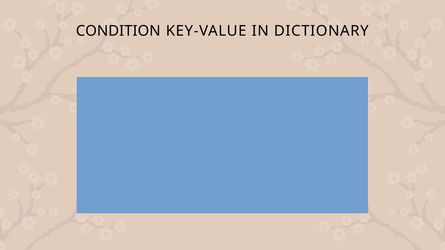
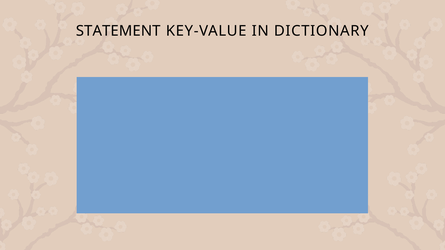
CONDITION: CONDITION -> STATEMENT (118, 31)
